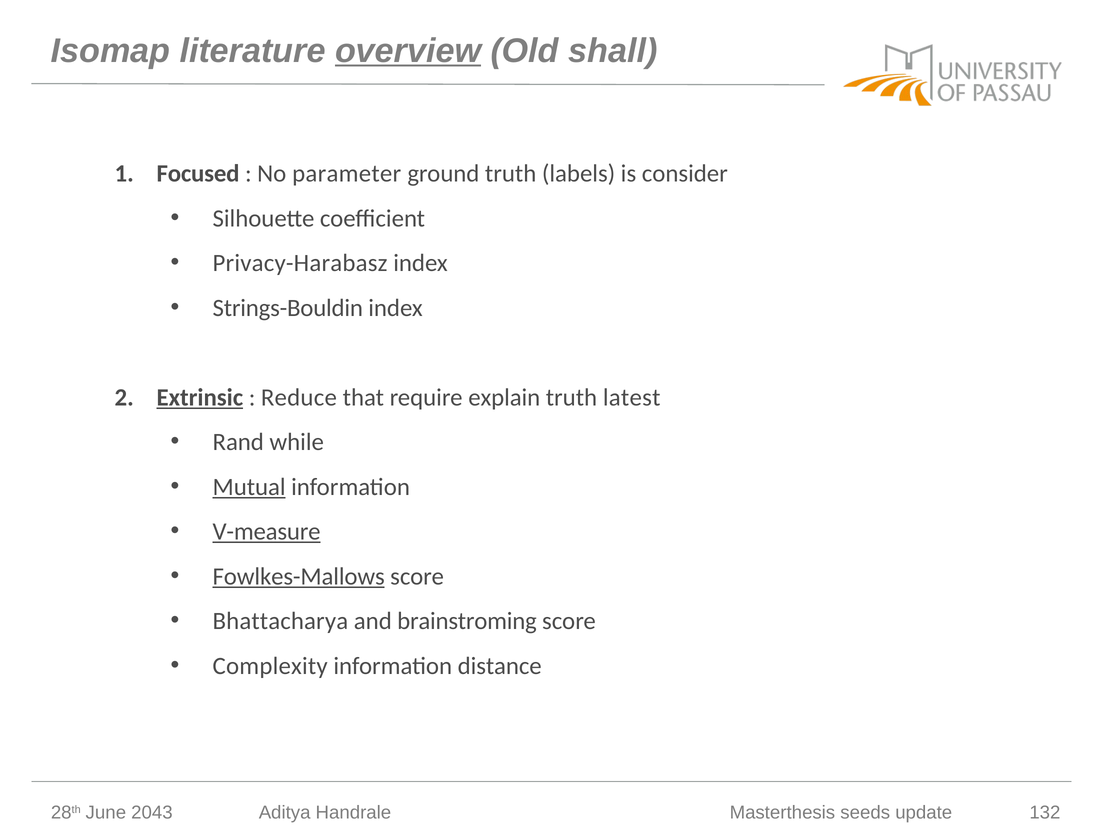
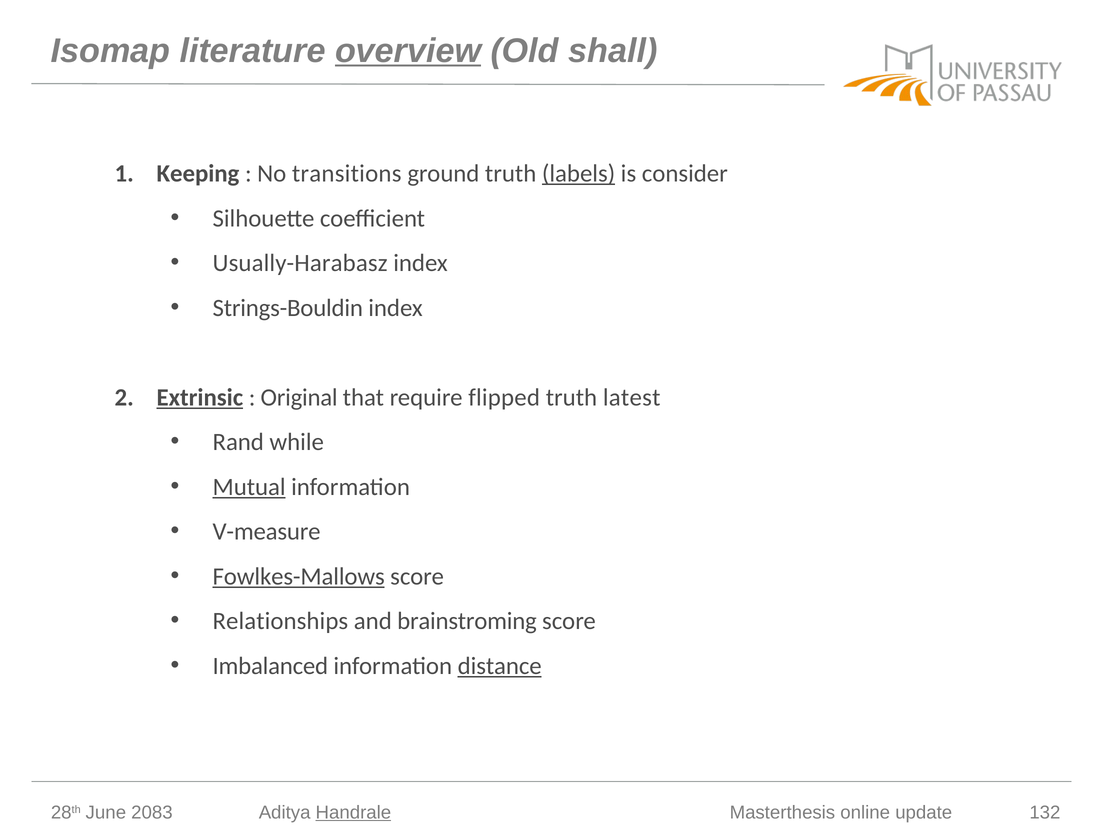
Focused: Focused -> Keeping (198, 174)
parameter: parameter -> transitions (347, 174)
labels underline: none -> present (579, 174)
Privacy-Harabasz: Privacy-Harabasz -> Usually-Harabasz (300, 263)
Reduce: Reduce -> Original (299, 397)
explain: explain -> flipped (504, 397)
V-measure underline: present -> none (267, 532)
Bhattacharya: Bhattacharya -> Relationships (280, 621)
Complexity: Complexity -> Imbalanced (270, 666)
distance underline: none -> present (500, 666)
2043: 2043 -> 2083 (152, 813)
Handrale underline: none -> present (353, 813)
seeds: seeds -> online (865, 813)
